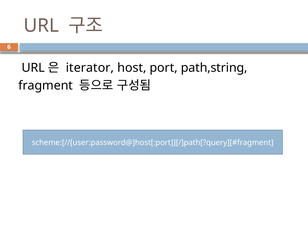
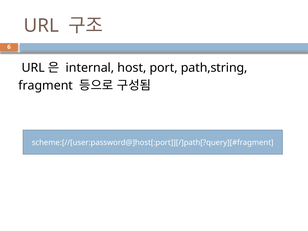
iterator: iterator -> internal (90, 68)
